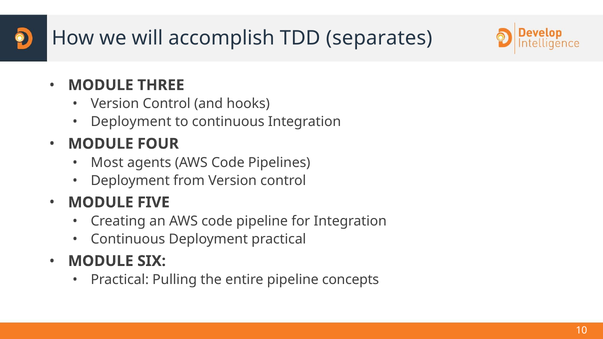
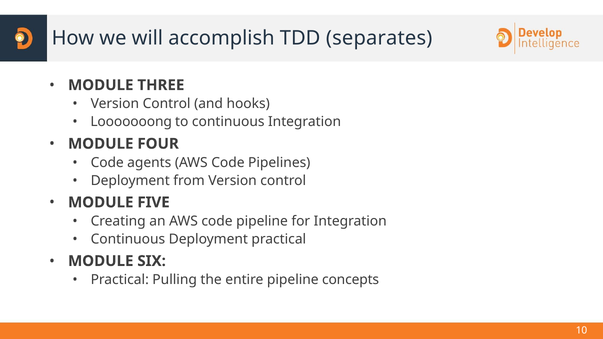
Deployment: Deployment -> Looooooong (131, 122)
Most: Most -> Code (107, 163)
